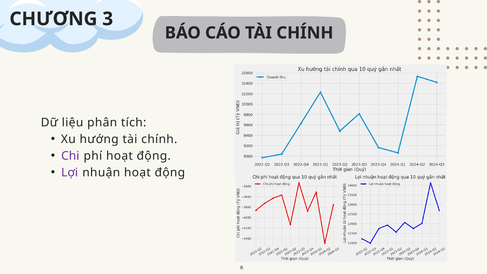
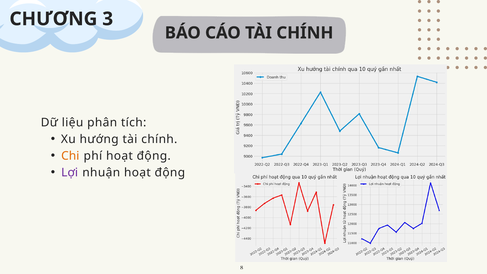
Chi colour: purple -> orange (70, 156)
